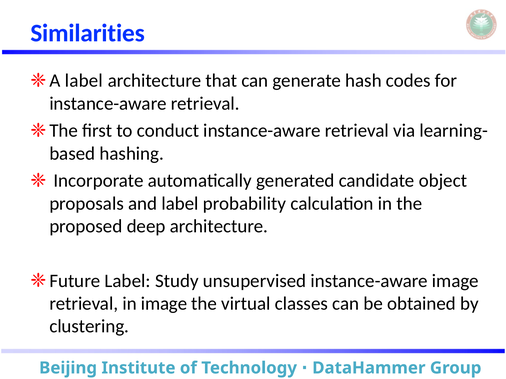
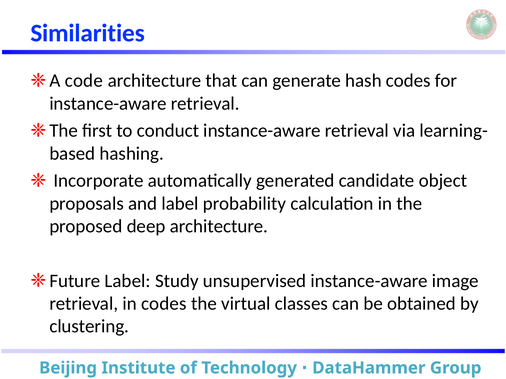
label: label -> code (84, 81)
in image: image -> codes (164, 304)
